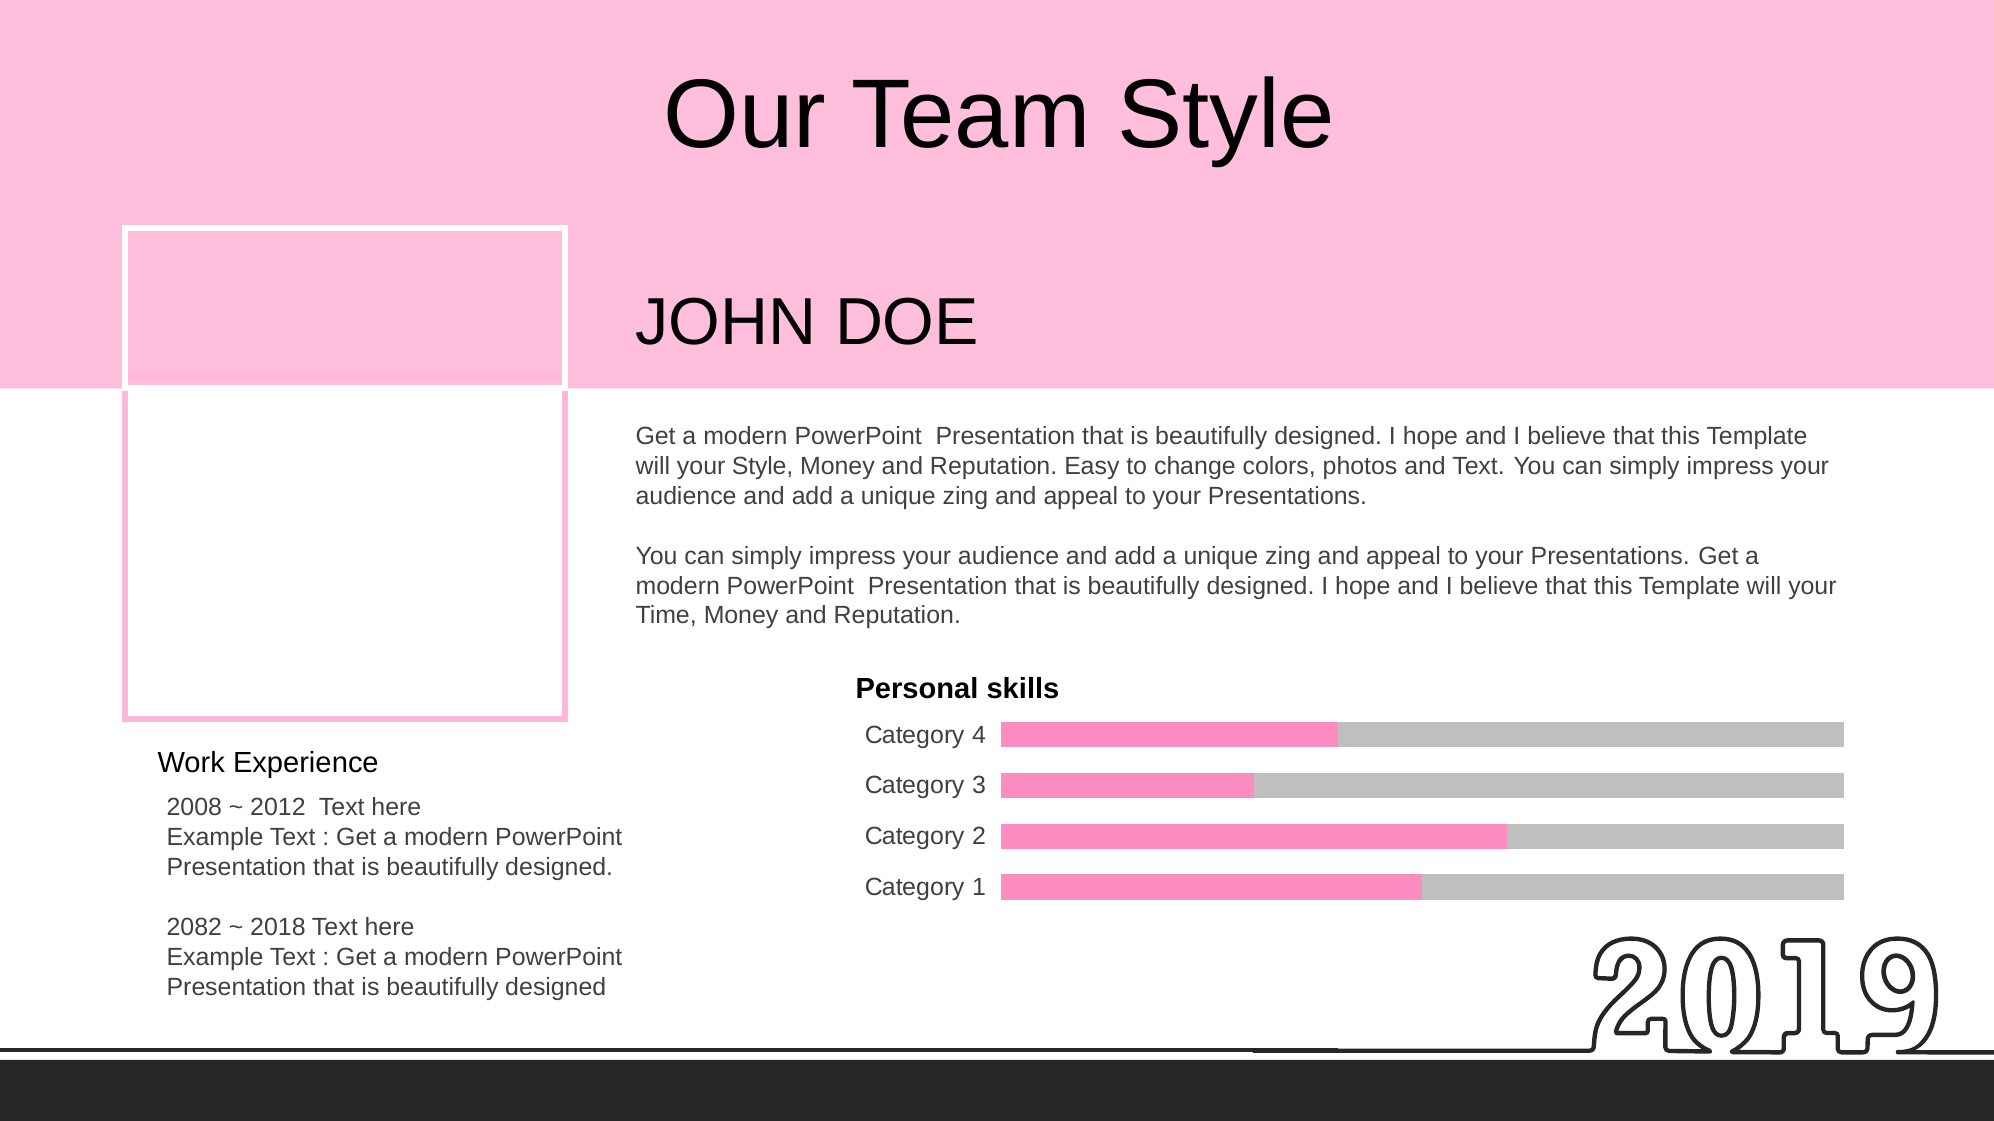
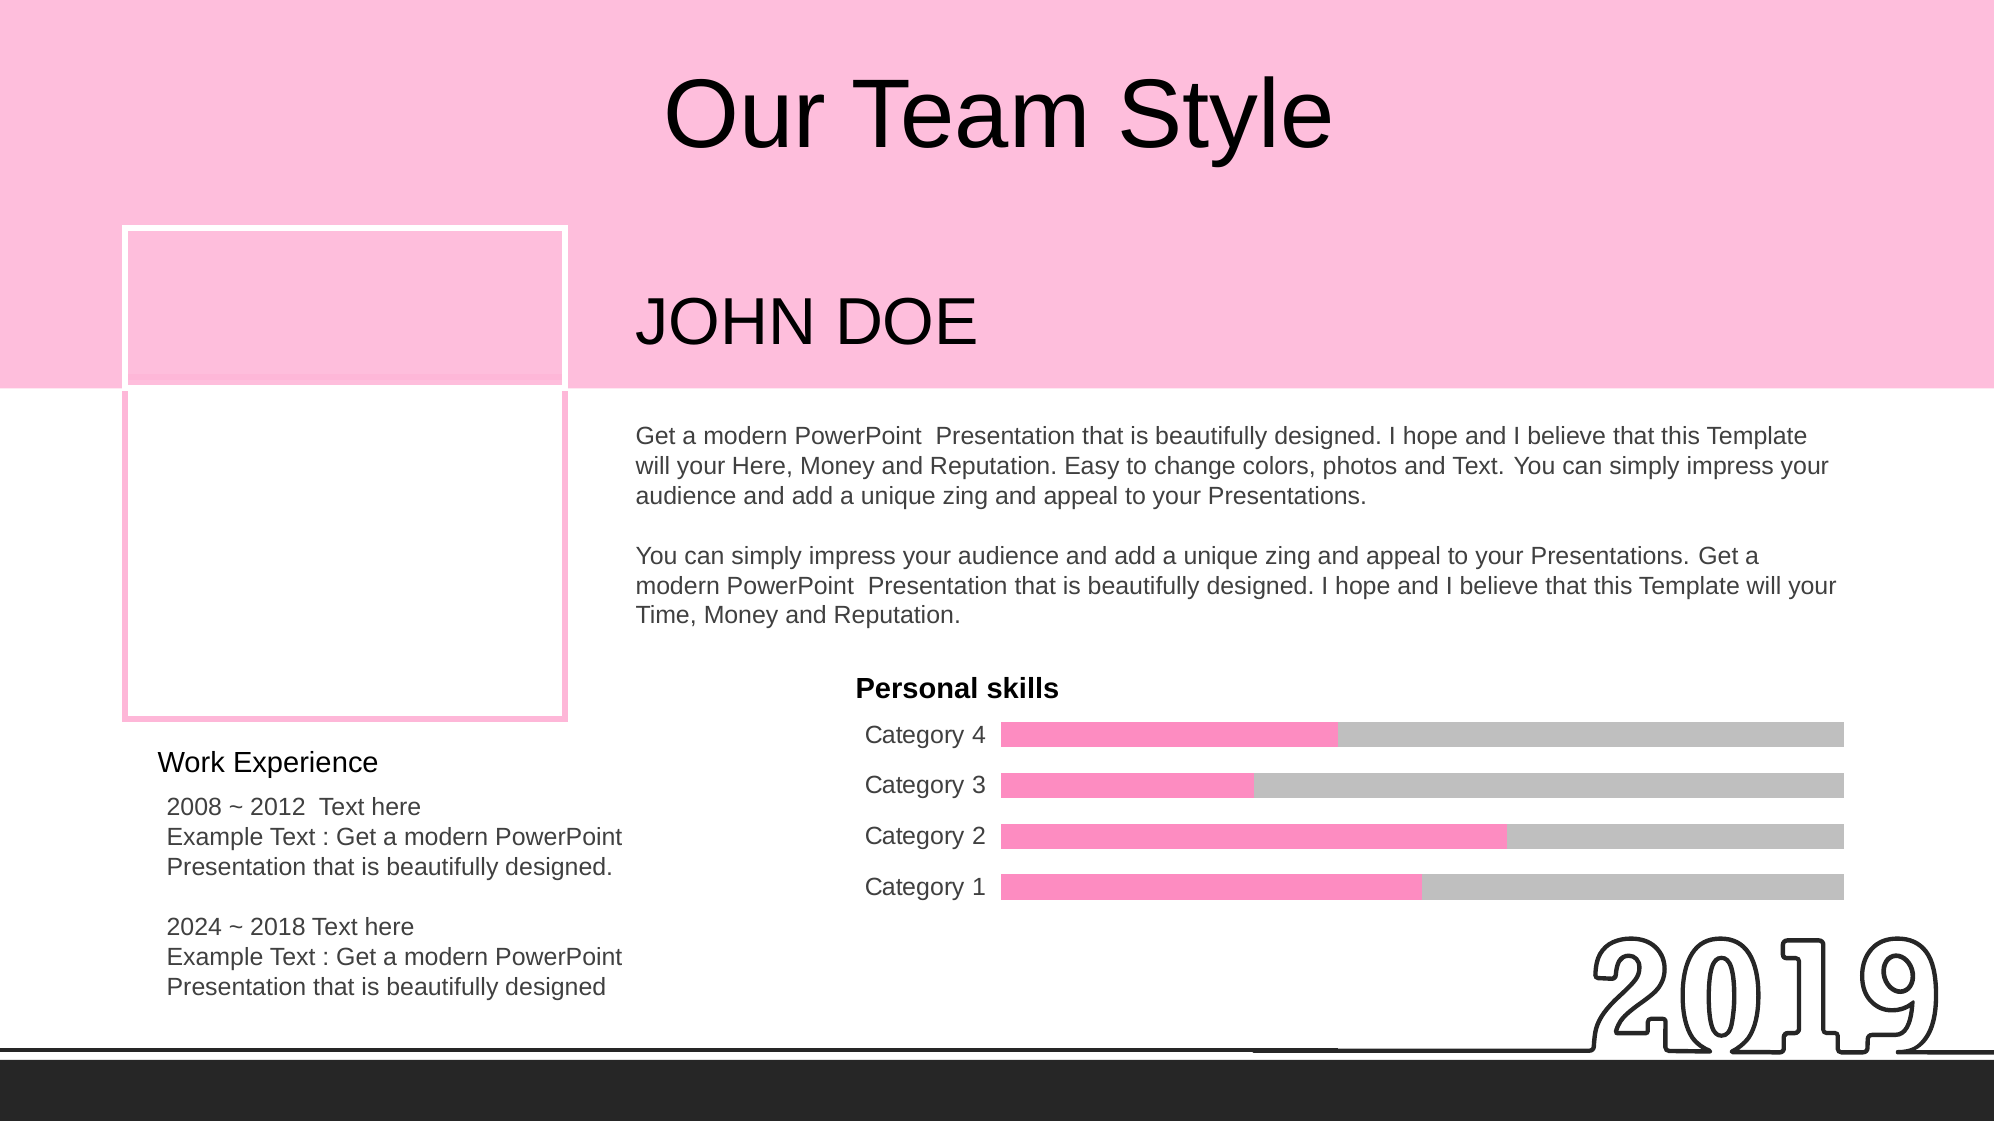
your Style: Style -> Here (762, 467)
2082: 2082 -> 2024 (194, 928)
